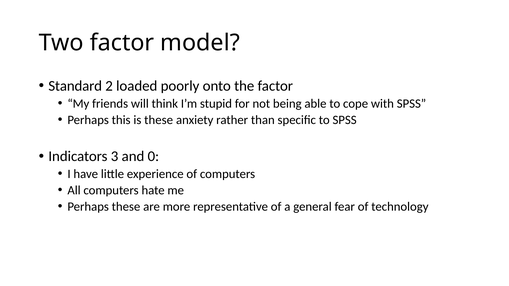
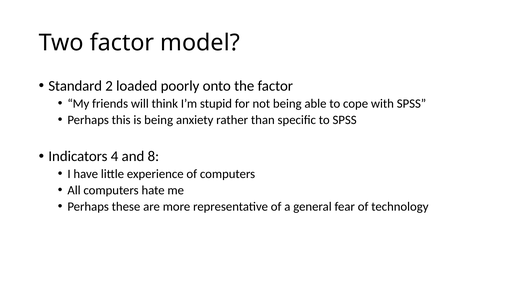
is these: these -> being (159, 120)
3: 3 -> 4 (115, 157)
0: 0 -> 8 (153, 157)
